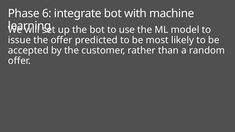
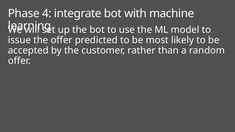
6: 6 -> 4 (47, 13)
